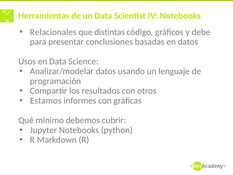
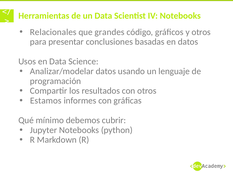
distintas: distintas -> grandes (110, 32)
y debe: debe -> otros (201, 32)
